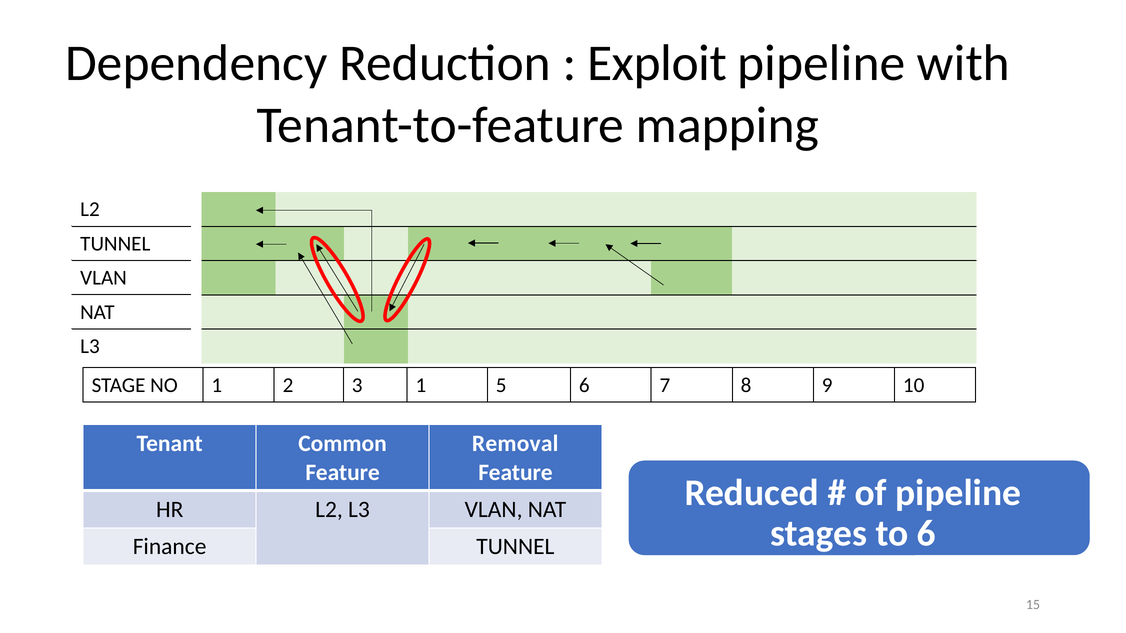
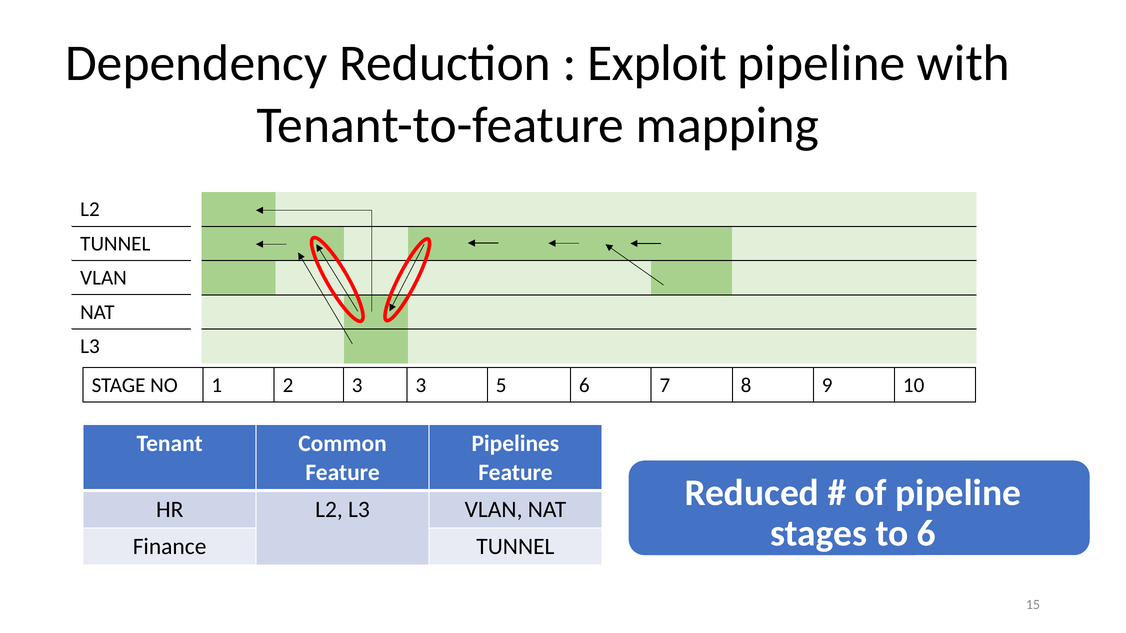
3 1: 1 -> 3 (421, 385)
Removal: Removal -> Pipelines (515, 444)
